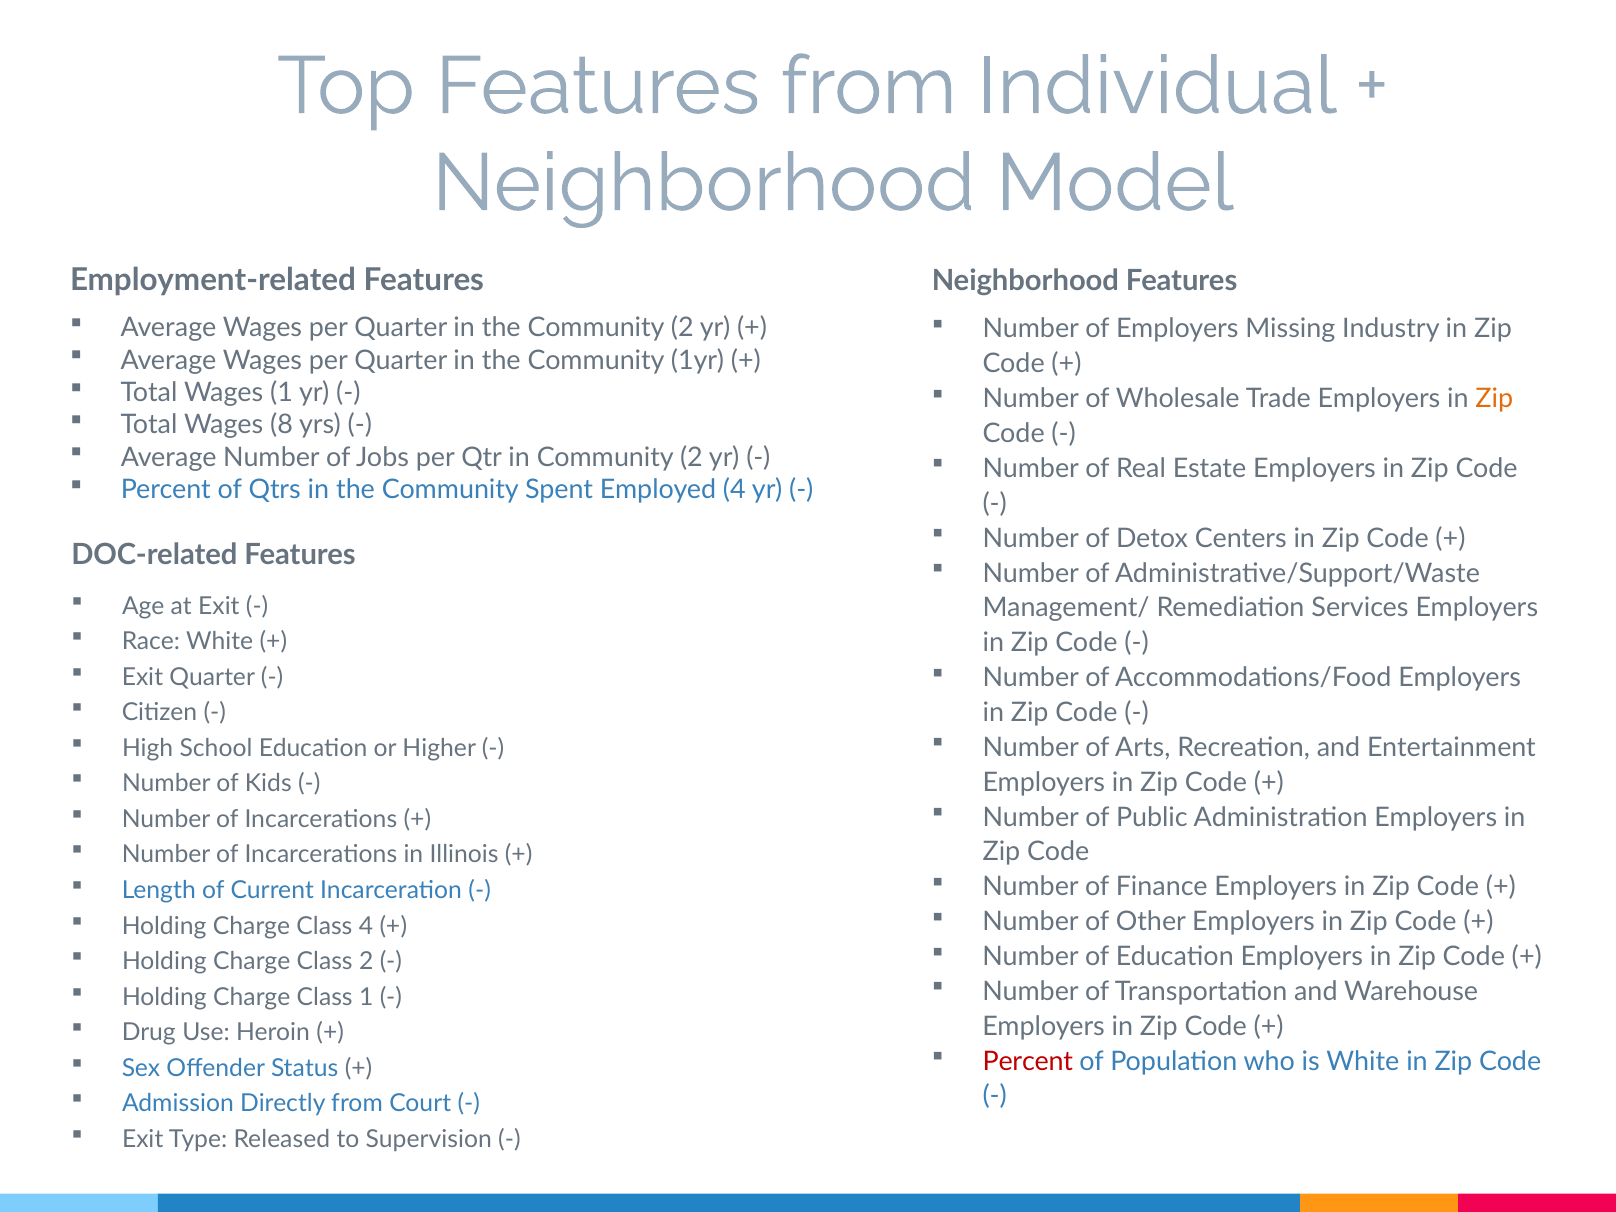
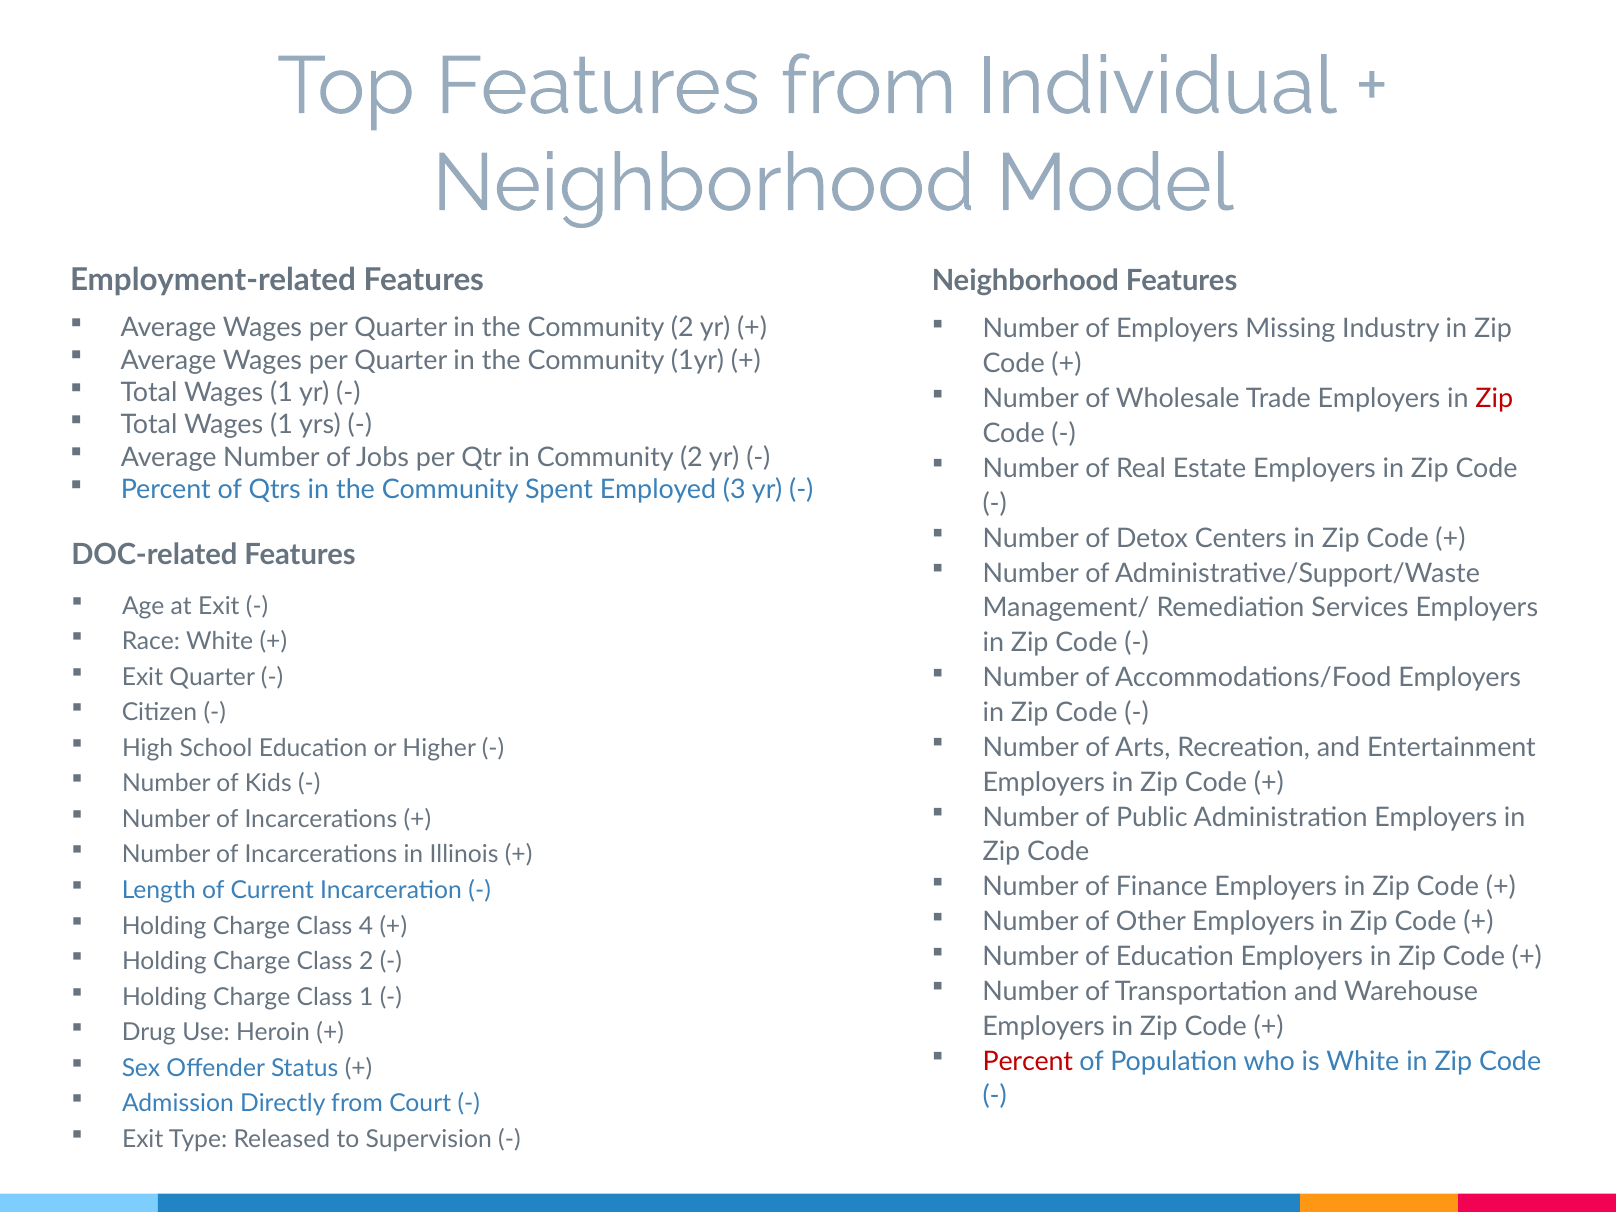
Zip colour: orange -> red (1494, 399)
8: 8 -> 1 (281, 425)
Employed 4: 4 -> 3 (734, 489)
